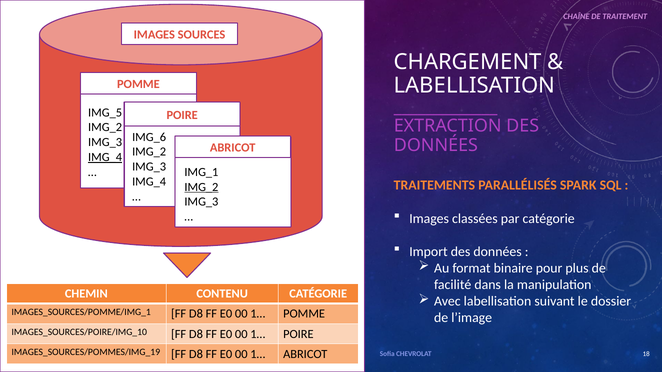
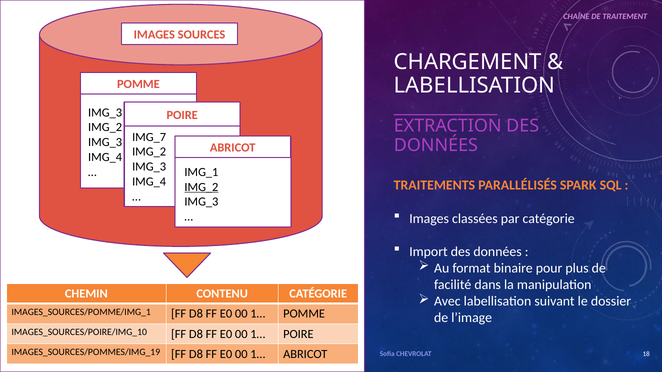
IMG_5: IMG_5 -> IMG_3 (105, 113)
IMG_6: IMG_6 -> IMG_7 (149, 137)
IMG_4 underline: present -> none (105, 157)
